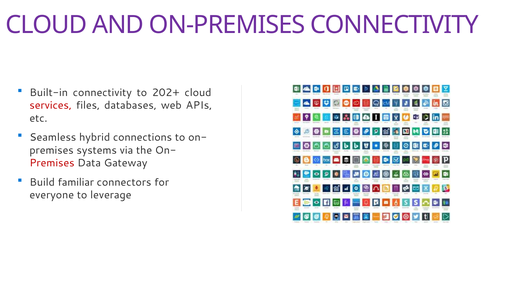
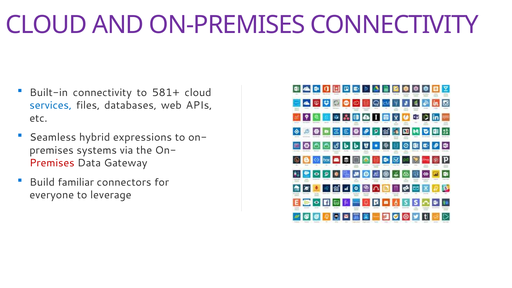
202+: 202+ -> 581+ (166, 93)
services colour: red -> blue (51, 105)
connections: connections -> expressions (142, 137)
